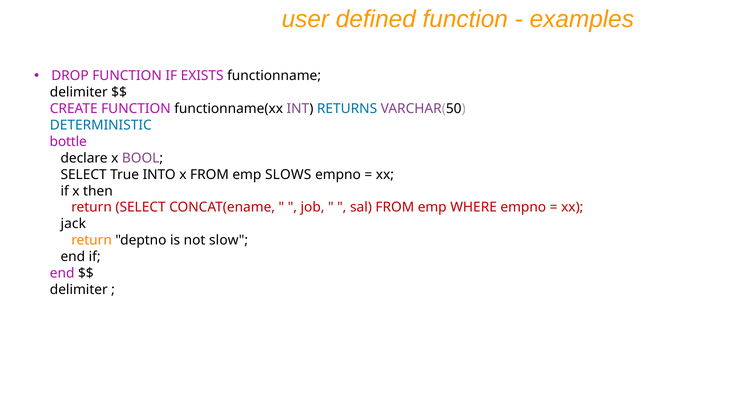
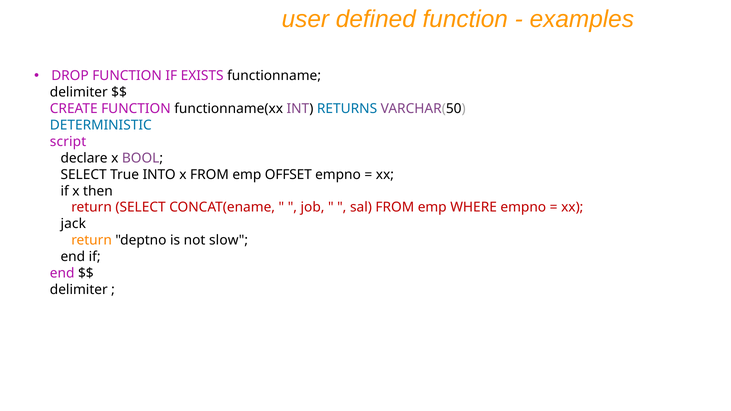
bottle: bottle -> script (68, 142)
SLOWS: SLOWS -> OFFSET (288, 175)
